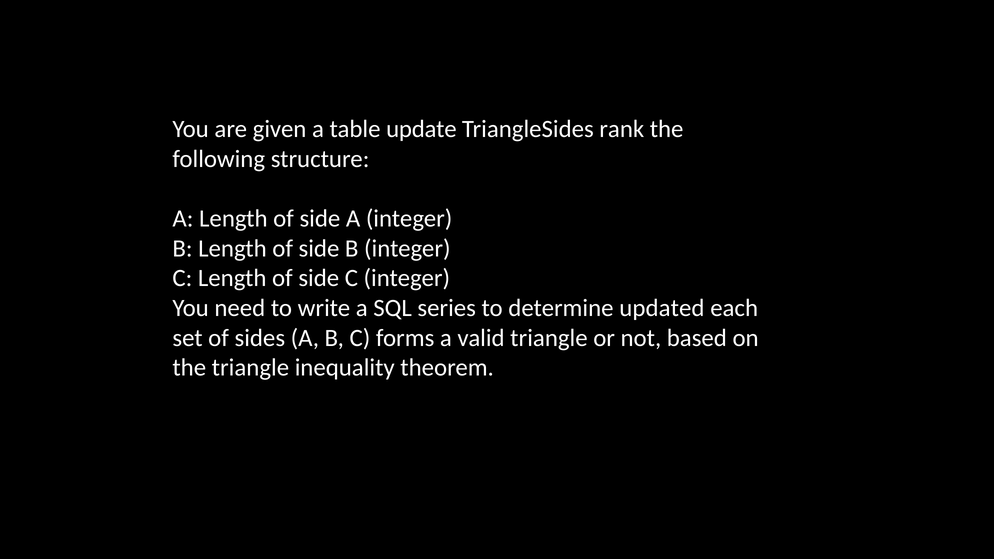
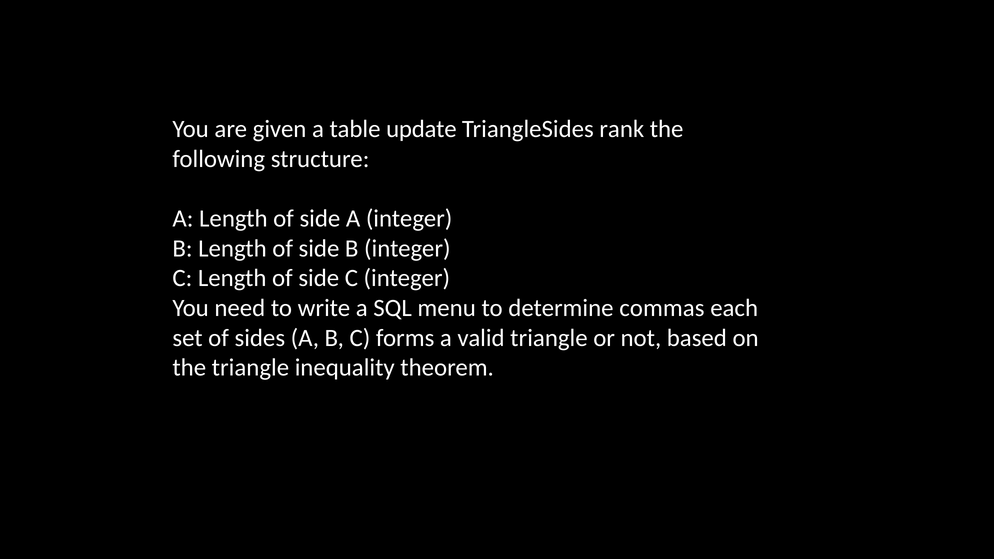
series: series -> menu (447, 308)
updated: updated -> commas (662, 308)
